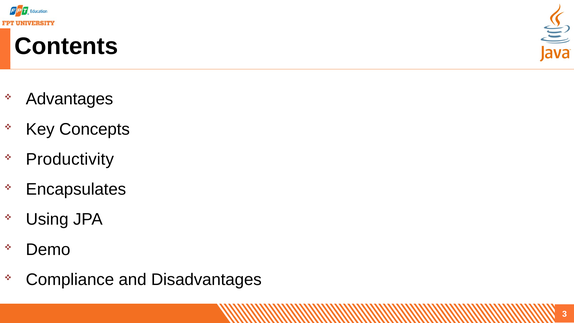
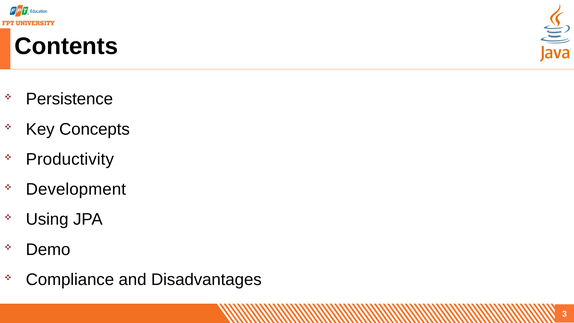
Advantages: Advantages -> Persistence (69, 99)
Encapsulates: Encapsulates -> Development (76, 189)
